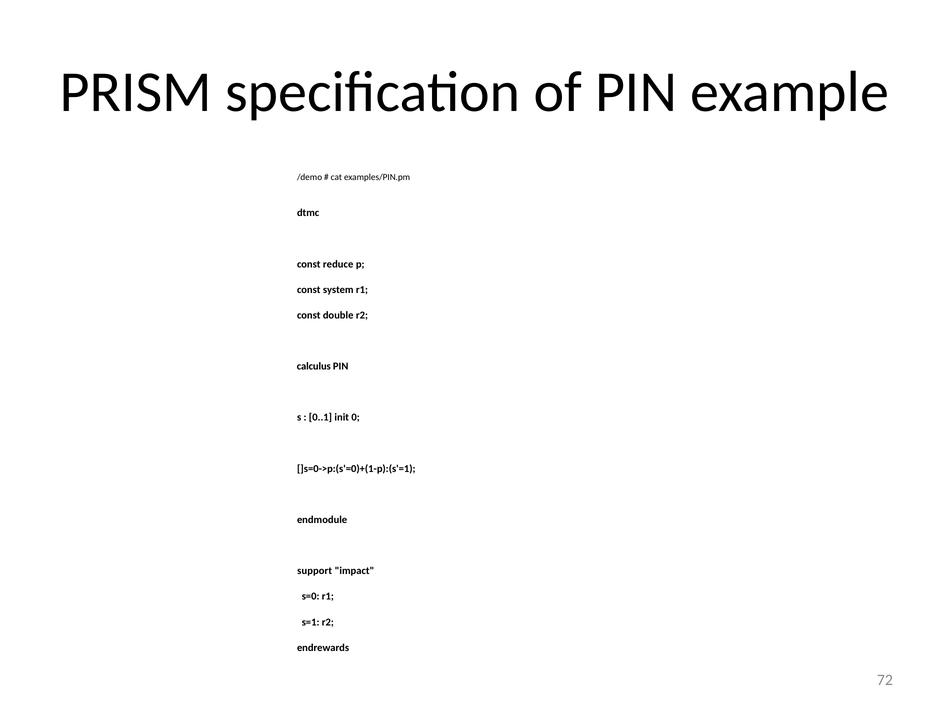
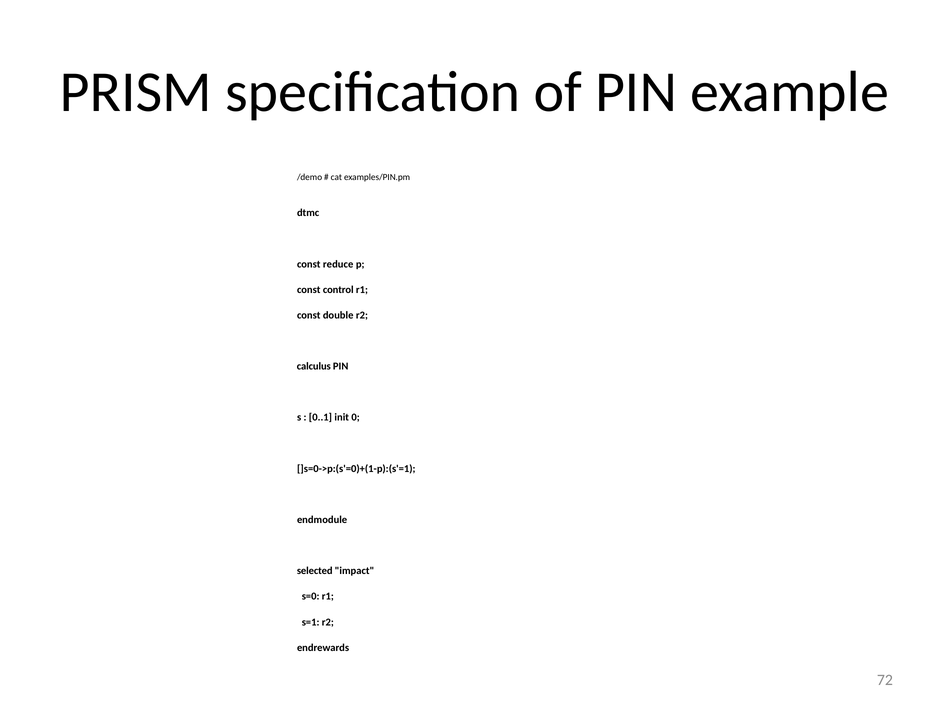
system: system -> control (338, 290)
support: support -> selected (315, 571)
